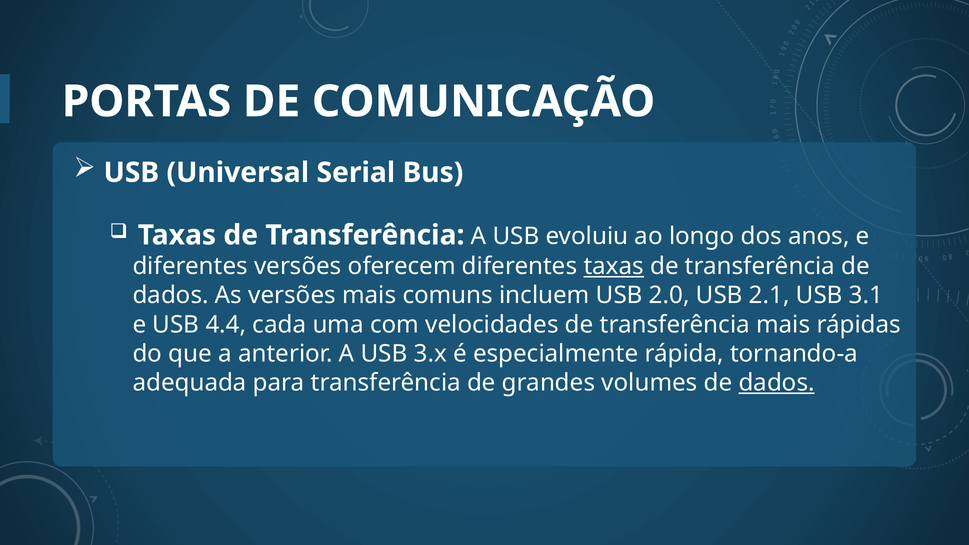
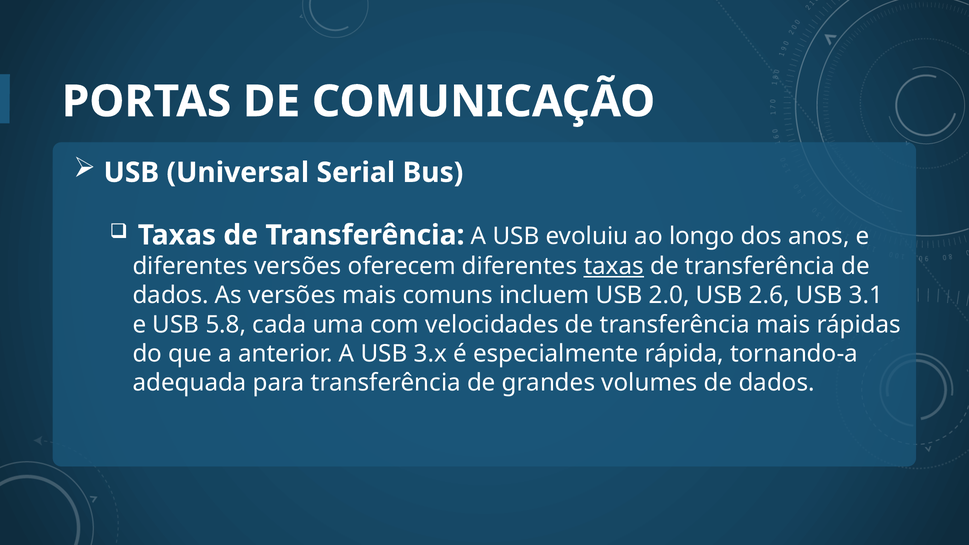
2.1: 2.1 -> 2.6 (769, 295)
4.4: 4.4 -> 5.8 (226, 325)
dados underline: present -> none (777, 383)
